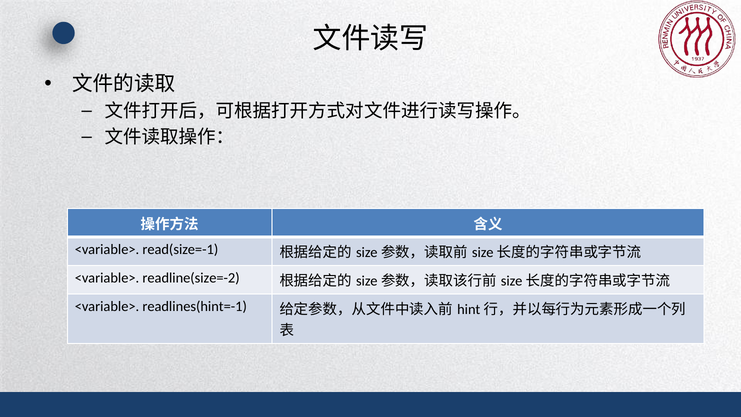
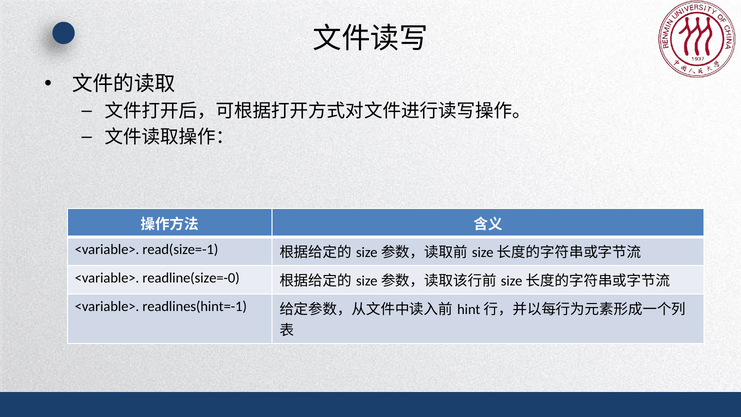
readline(size=-2: readline(size=-2 -> readline(size=-0 (191, 278)
